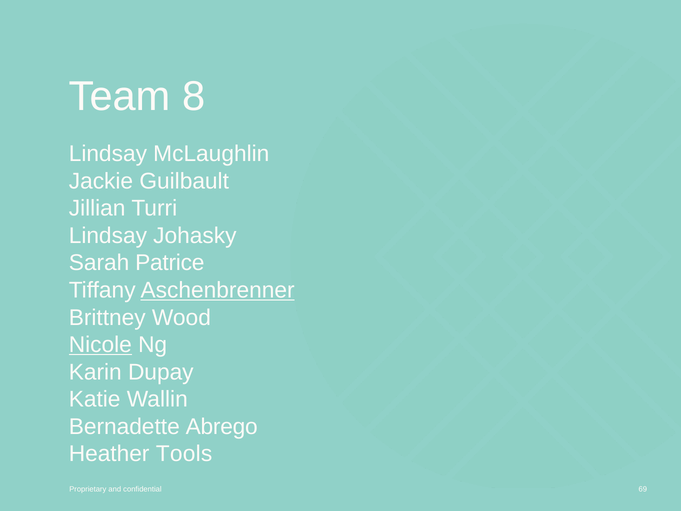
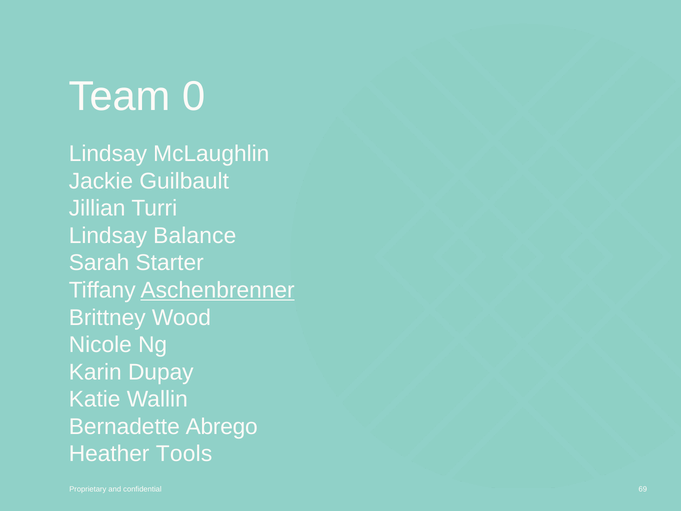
8: 8 -> 0 (194, 96)
Johasky: Johasky -> Balance (195, 236)
Patrice: Patrice -> Starter (170, 263)
Nicole underline: present -> none (100, 345)
